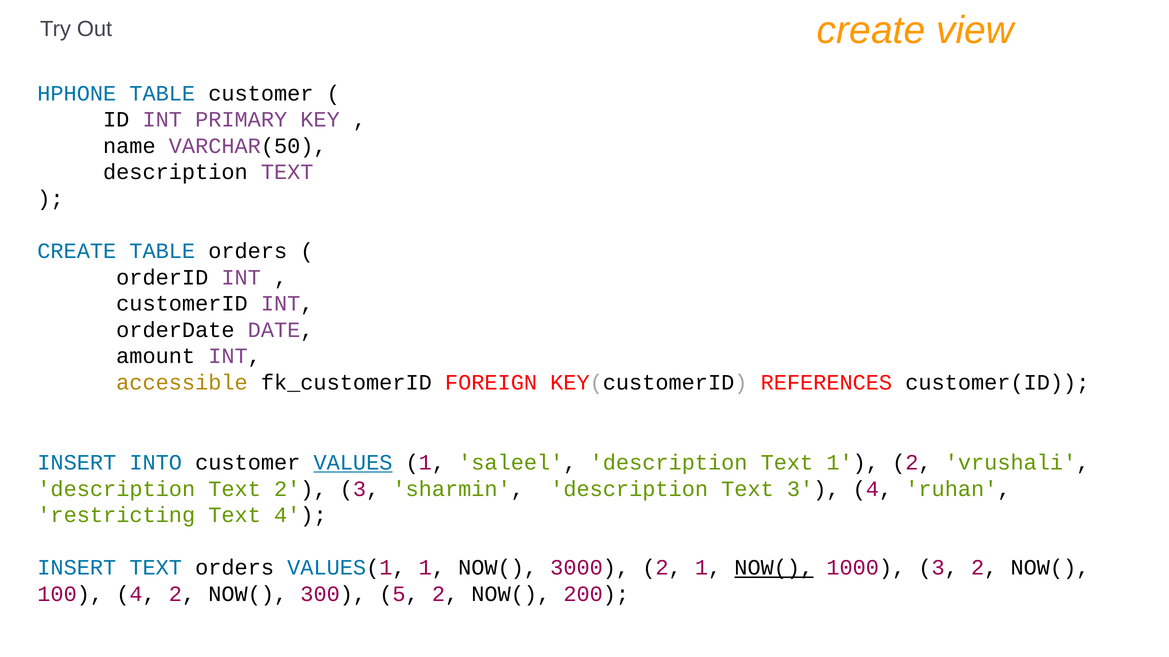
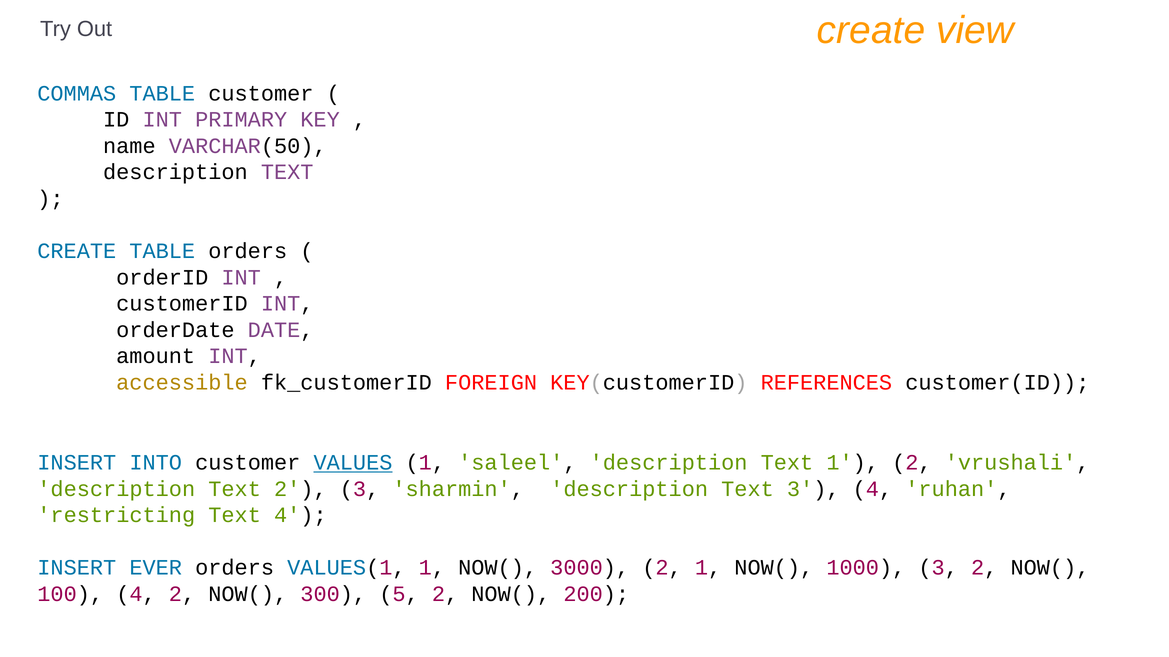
HPHONE: HPHONE -> COMMAS (77, 93)
INSERT TEXT: TEXT -> EVER (156, 568)
NOW( underline: present -> none (774, 568)
